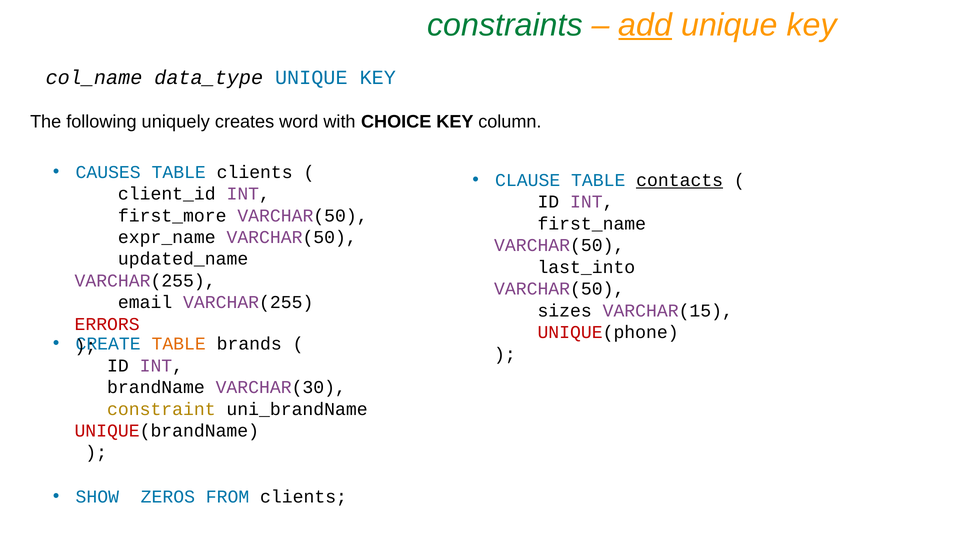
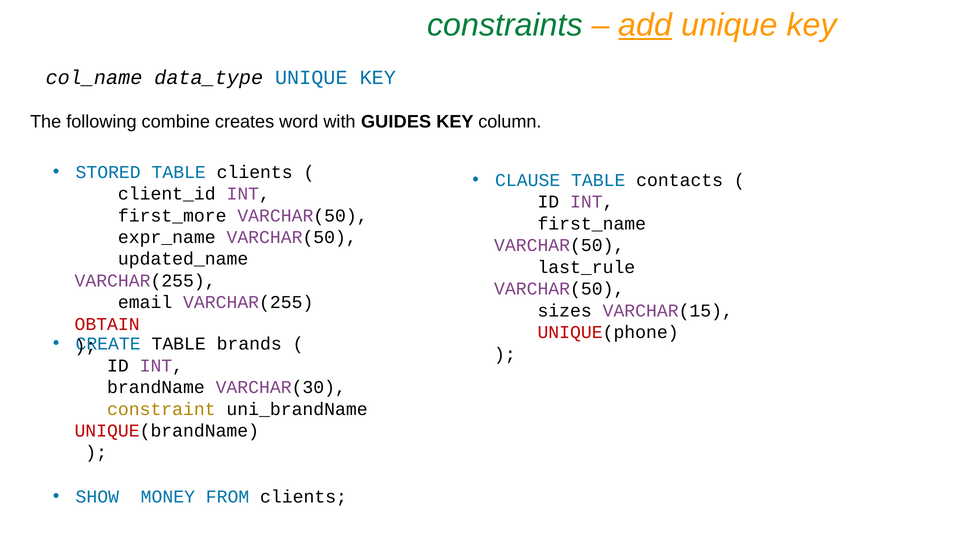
uniquely: uniquely -> combine (176, 122)
CHOICE: CHOICE -> GUIDES (396, 122)
CAUSES: CAUSES -> STORED (108, 172)
contacts underline: present -> none (680, 180)
last_into: last_into -> last_rule (586, 267)
ERRORS: ERRORS -> OBTAIN (107, 324)
TABLE colour: orange -> black (179, 344)
ZEROS: ZEROS -> MONEY (168, 496)
